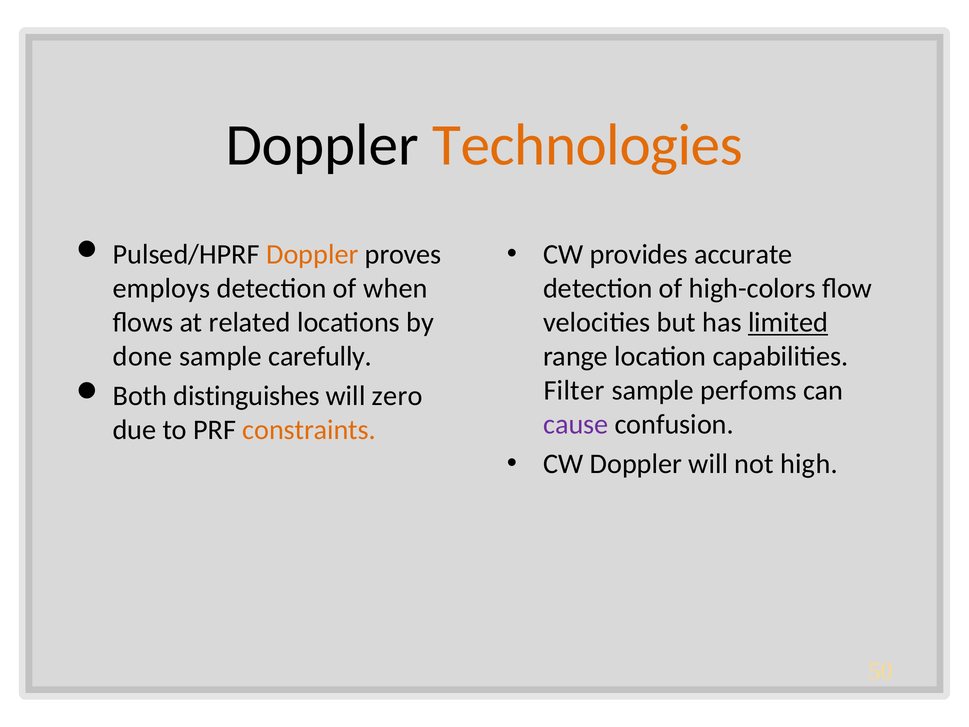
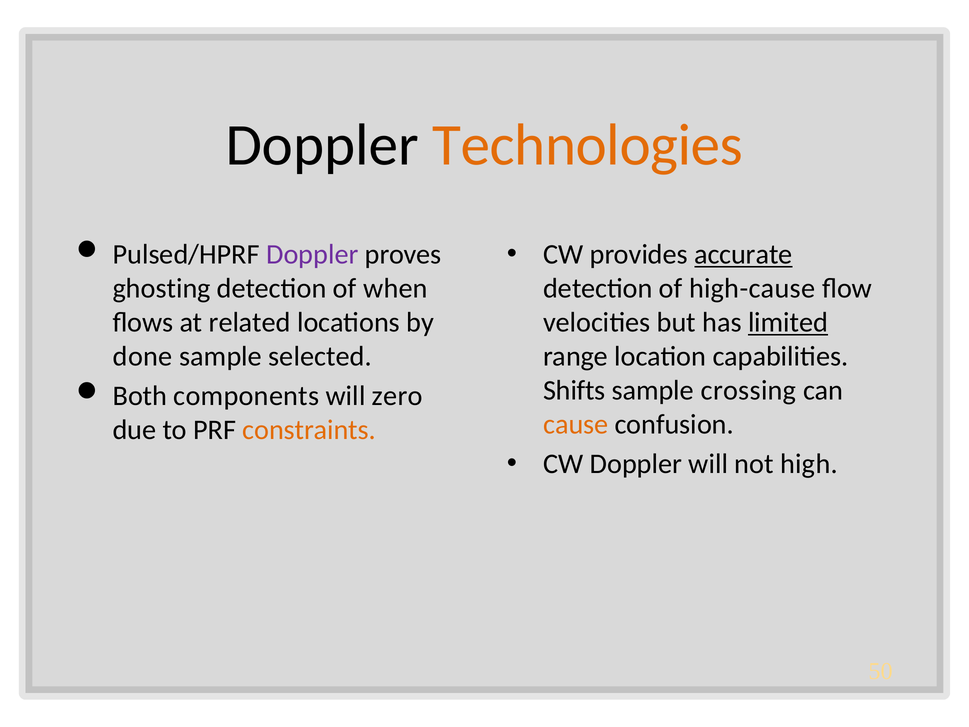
Doppler colour: orange -> purple (312, 255)
accurate underline: none -> present (743, 255)
employs: employs -> ghosting (162, 288)
high-colors: high-colors -> high-cause (752, 288)
carefully: carefully -> selected (320, 356)
Filter: Filter -> Shifts (574, 390)
perfoms: perfoms -> crossing (748, 390)
distinguishes: distinguishes -> components (246, 396)
cause colour: purple -> orange (576, 424)
